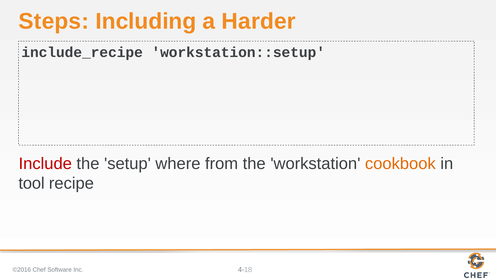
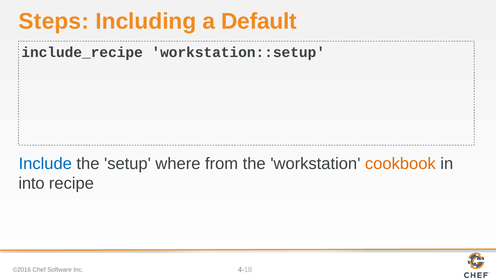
Harder: Harder -> Default (259, 21)
Include colour: red -> blue (45, 164)
tool: tool -> into (32, 183)
